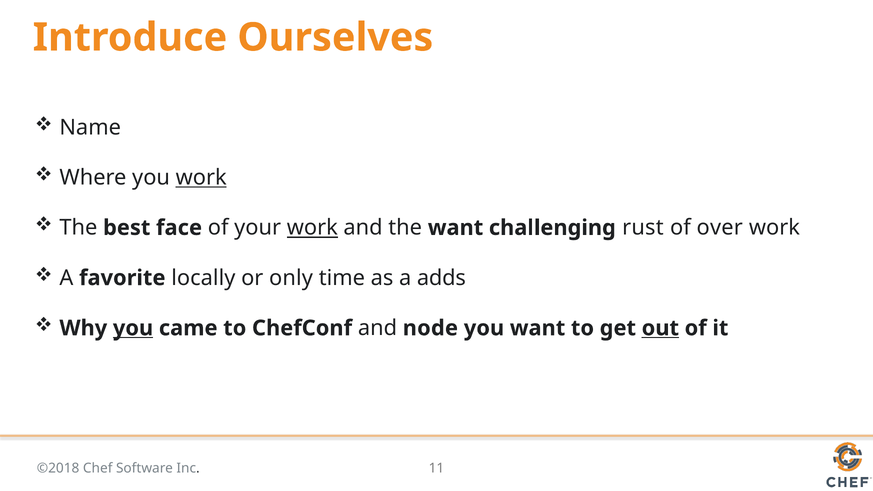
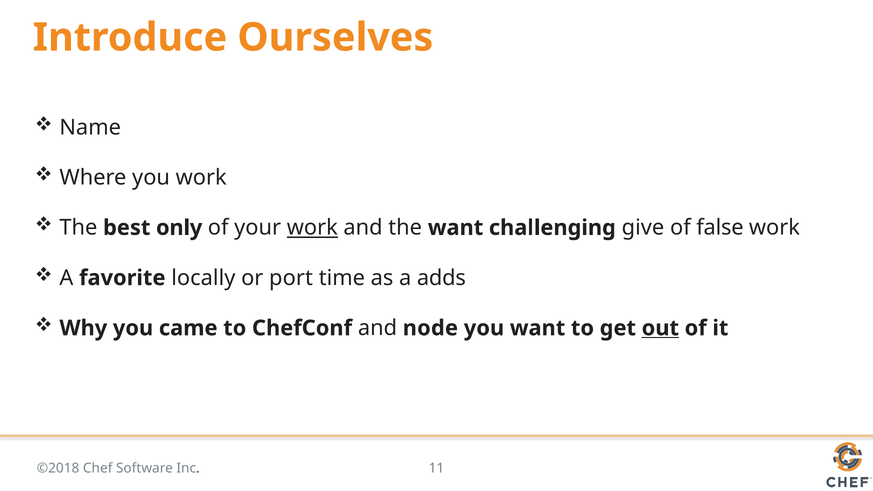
work underline: present -> none (201, 178)
face: face -> only (179, 228)
rust: rust -> give (643, 228)
over: over -> false (720, 228)
only: only -> port (291, 278)
you underline: present -> none (133, 328)
